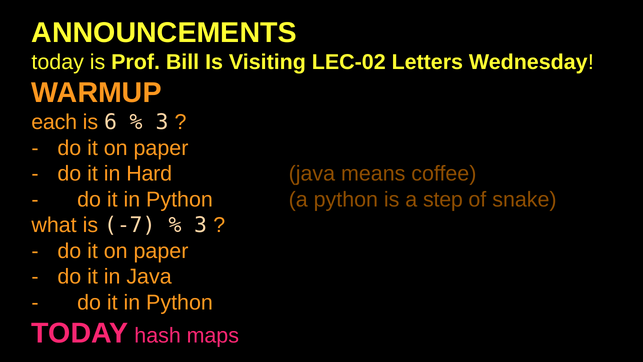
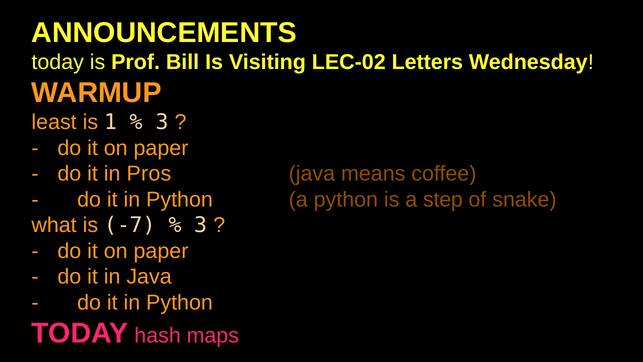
each: each -> least (54, 122)
6: 6 -> 1 (111, 122)
Hard: Hard -> Pros (149, 174)
